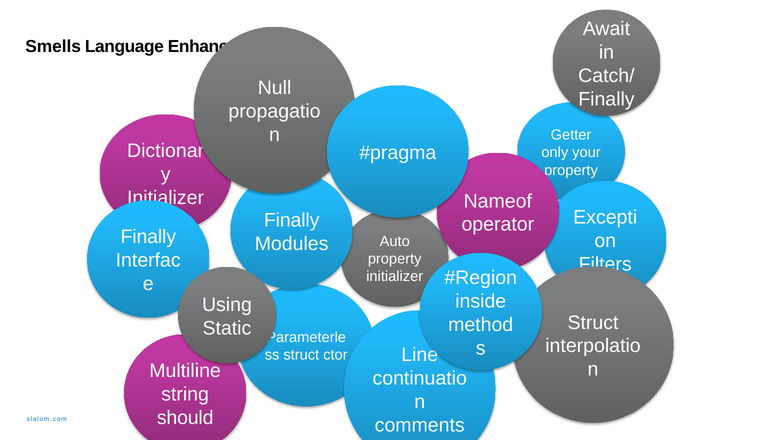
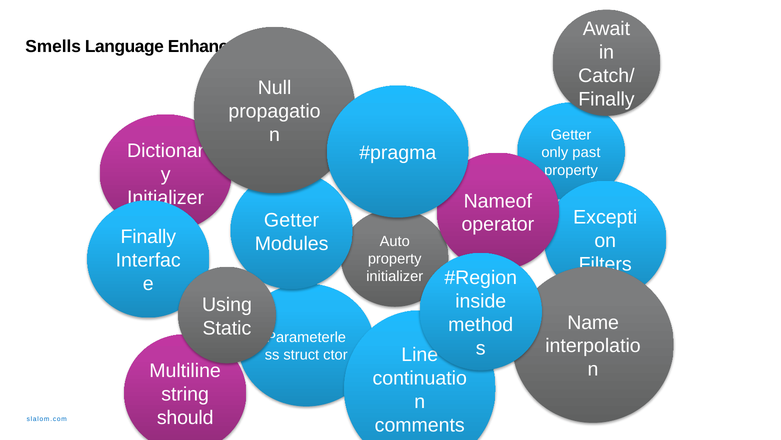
your: your -> past (586, 152)
Finally: Finally -> Getter (292, 220)
Struct: Struct -> Name (593, 322)
